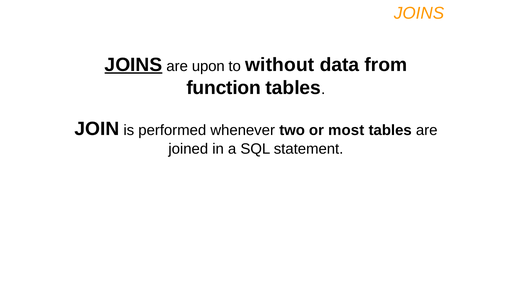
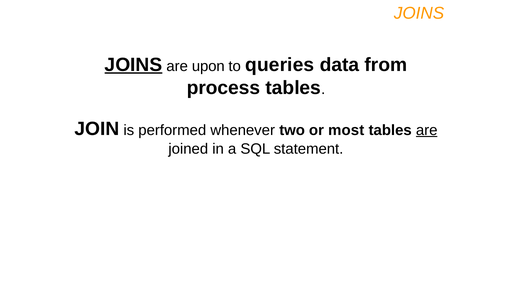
without: without -> queries (280, 65)
function: function -> process (224, 88)
are underline: none -> present (427, 130)
